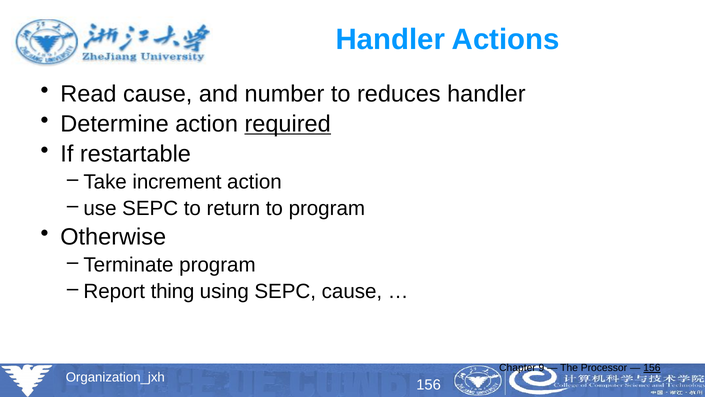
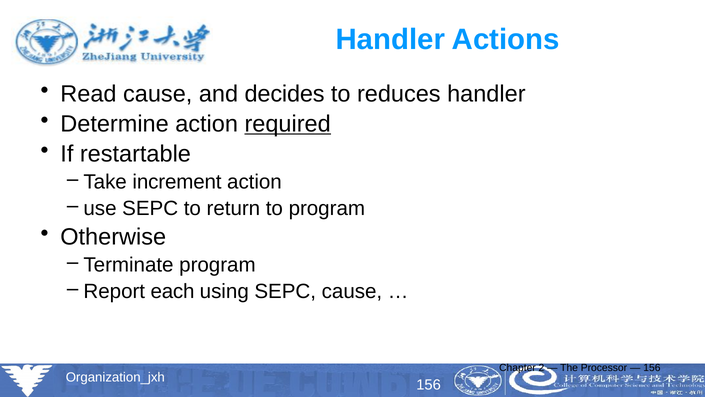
number: number -> decides (285, 94)
thing: thing -> each (173, 291)
9: 9 -> 2 (541, 368)
156 underline: present -> none (652, 368)
